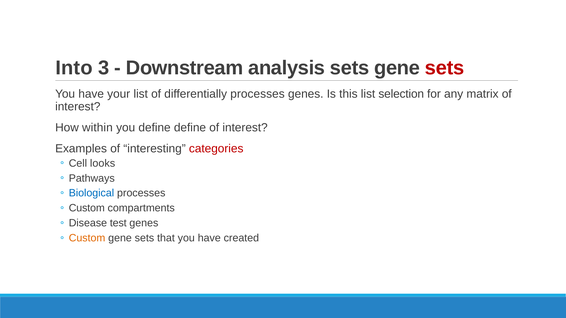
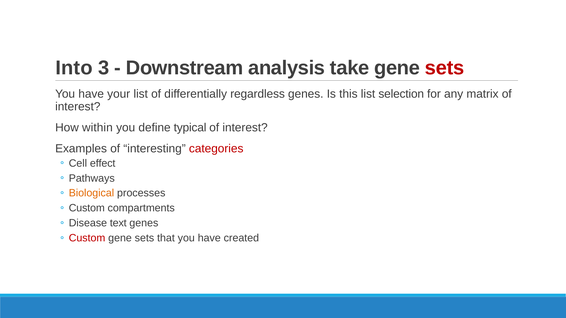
analysis sets: sets -> take (350, 68)
differentially processes: processes -> regardless (258, 94)
define define: define -> typical (190, 128)
looks: looks -> effect (103, 163)
Biological colour: blue -> orange (91, 193)
test: test -> text (118, 223)
Custom colour: orange -> red (87, 238)
